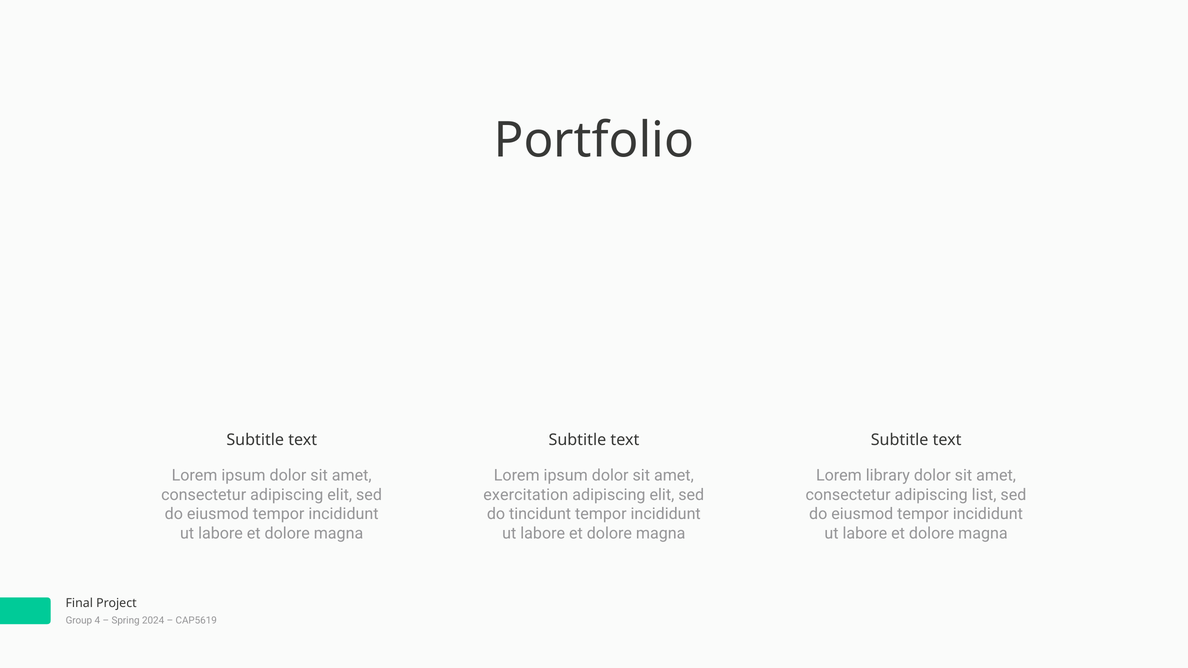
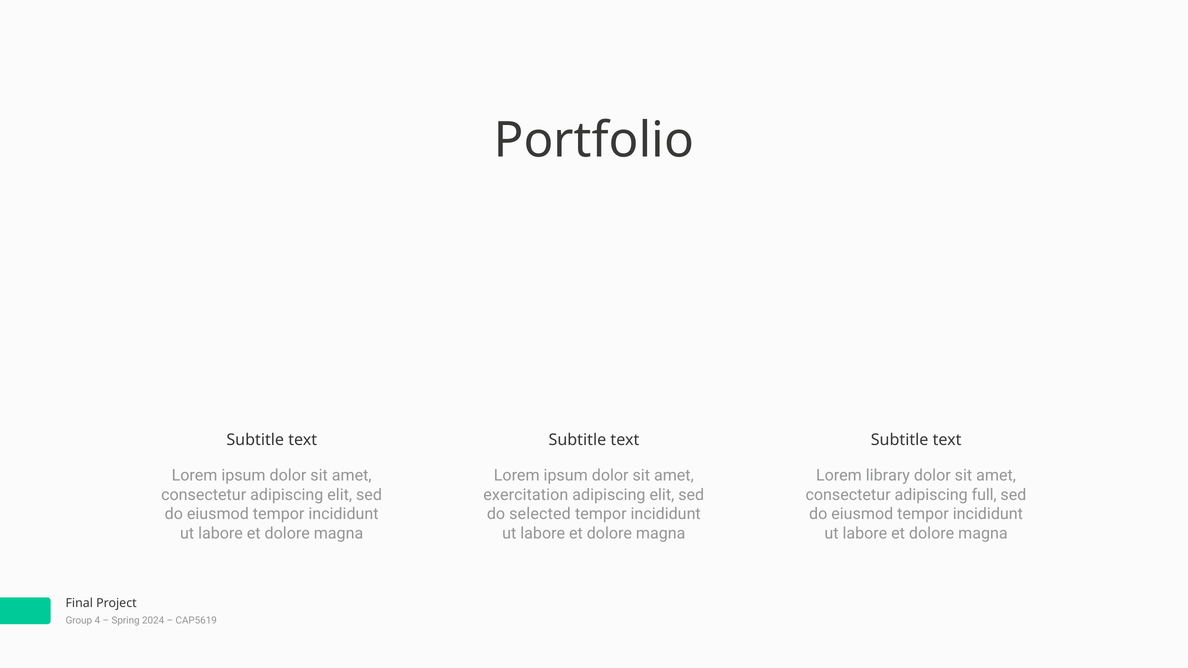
list: list -> full (984, 495)
tincidunt: tincidunt -> selected (540, 514)
